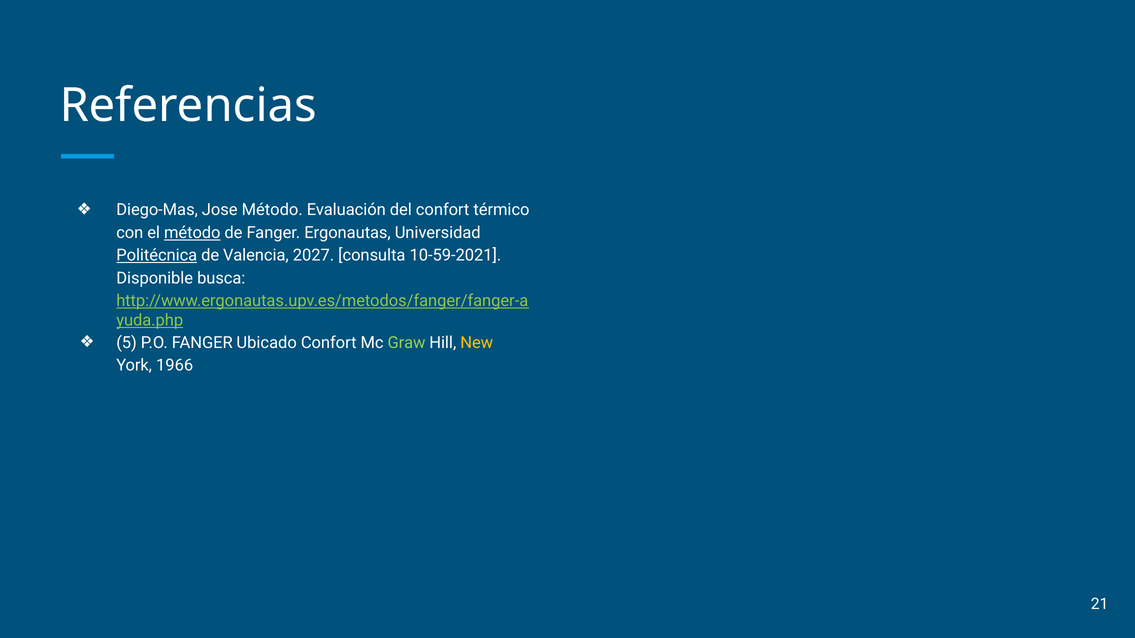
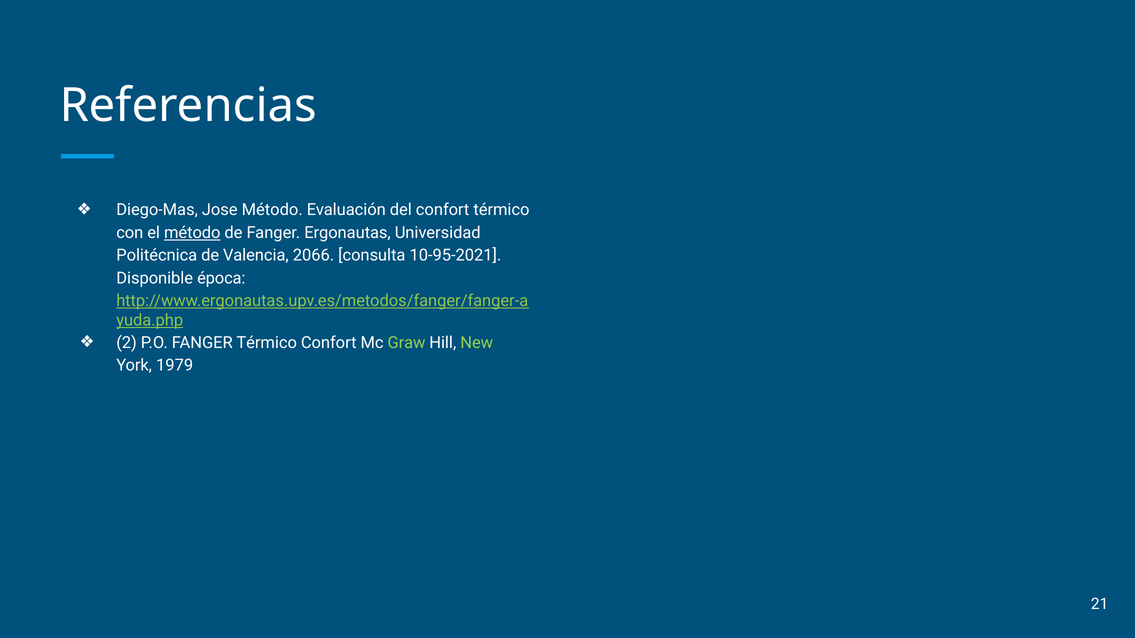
Politécnica underline: present -> none (157, 256)
2027: 2027 -> 2066 (313, 256)
10-59-2021: 10-59-2021 -> 10-95-2021 (455, 256)
busca: busca -> época (221, 278)
5: 5 -> 2 (127, 343)
FANGER Ubicado: Ubicado -> Térmico (267, 343)
New colour: yellow -> light green (477, 343)
1966: 1966 -> 1979 (175, 366)
